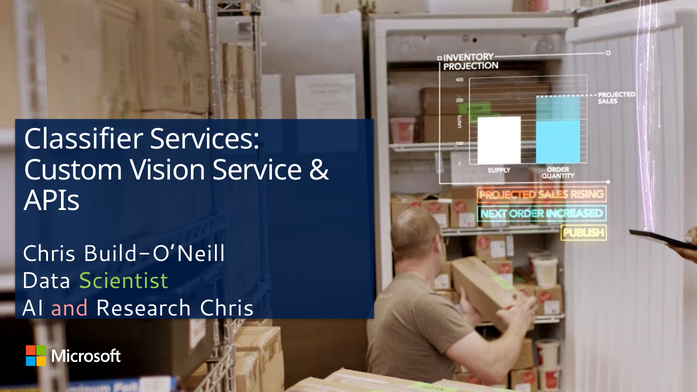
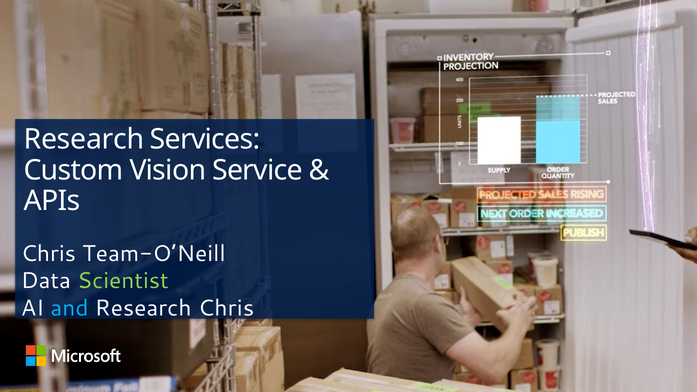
Classifier: Classifier -> Research (84, 140)
Build-O’Neill: Build-O’Neill -> Team-O’Neill (154, 254)
and colour: pink -> light blue (69, 308)
